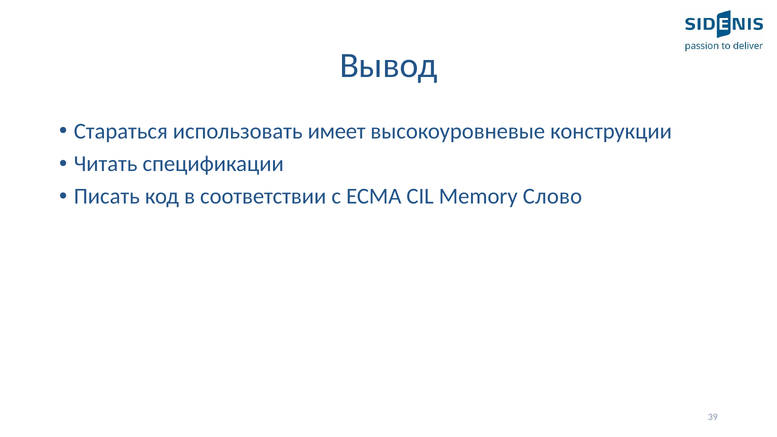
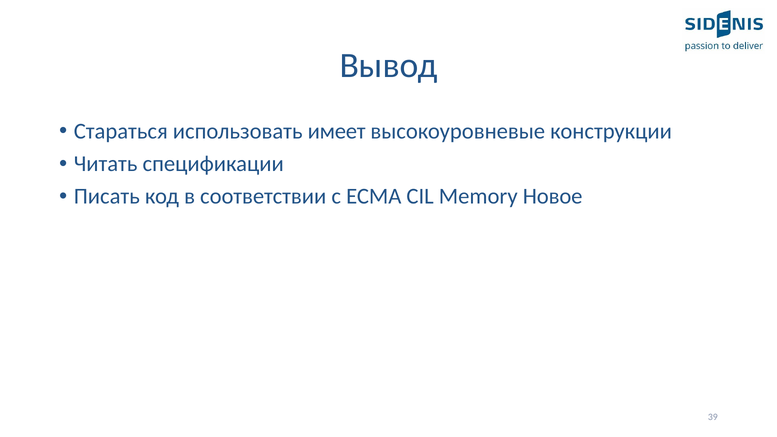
Слово: Слово -> Новое (553, 197)
